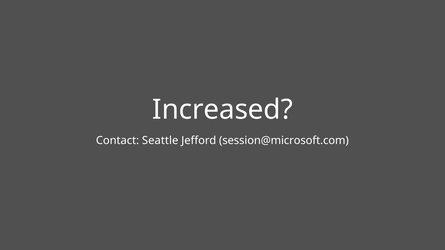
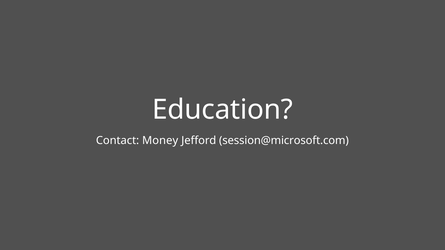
Increased: Increased -> Education (223, 110)
Seattle: Seattle -> Money (160, 141)
